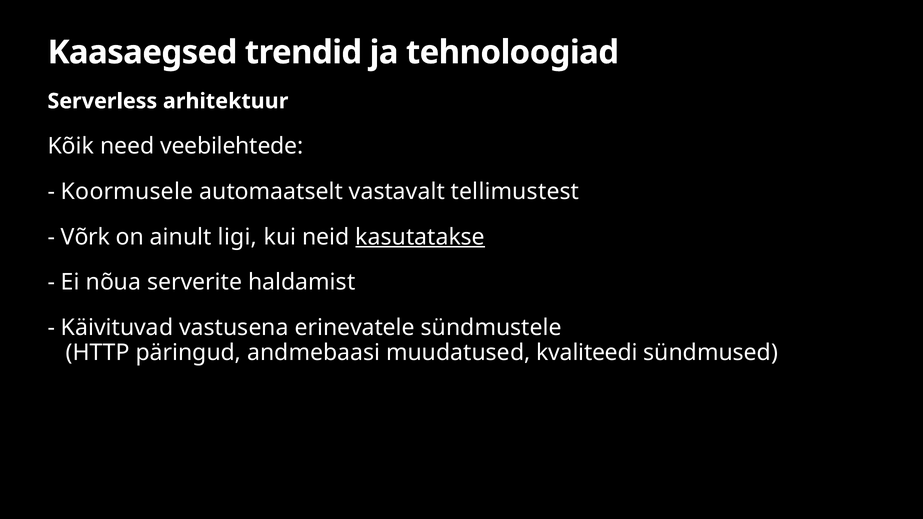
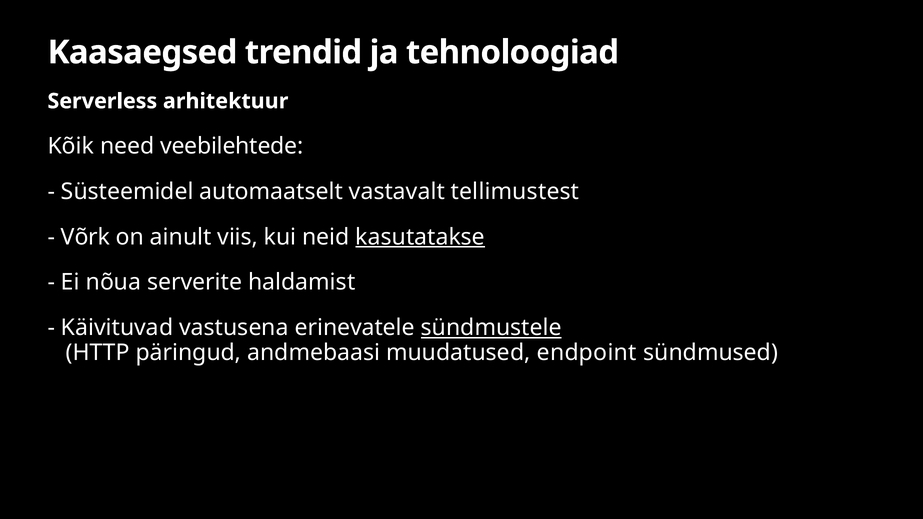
Koormusele: Koormusele -> Süsteemidel (127, 192)
ligi: ligi -> viis (238, 237)
sündmustele underline: none -> present (491, 328)
kvaliteedi: kvaliteedi -> endpoint (587, 353)
